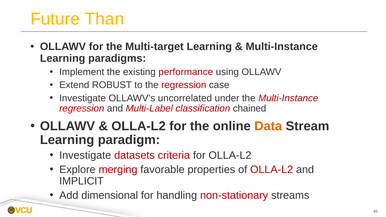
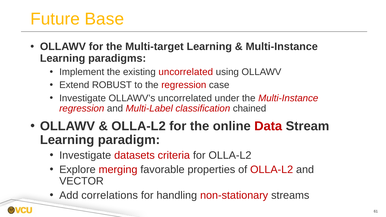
Than: Than -> Base (104, 19)
existing performance: performance -> uncorrelated (186, 72)
Data colour: orange -> red (268, 126)
IMPLICIT: IMPLICIT -> VECTOR (81, 181)
dimensional: dimensional -> correlations (110, 196)
